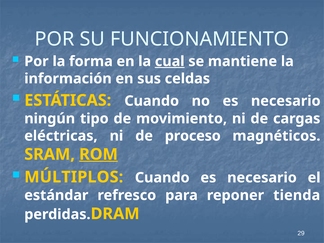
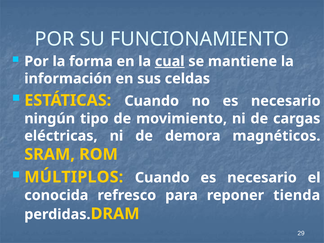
proceso: proceso -> demora (193, 136)
ROM underline: present -> none (98, 154)
estándar: estándar -> conocida (56, 195)
